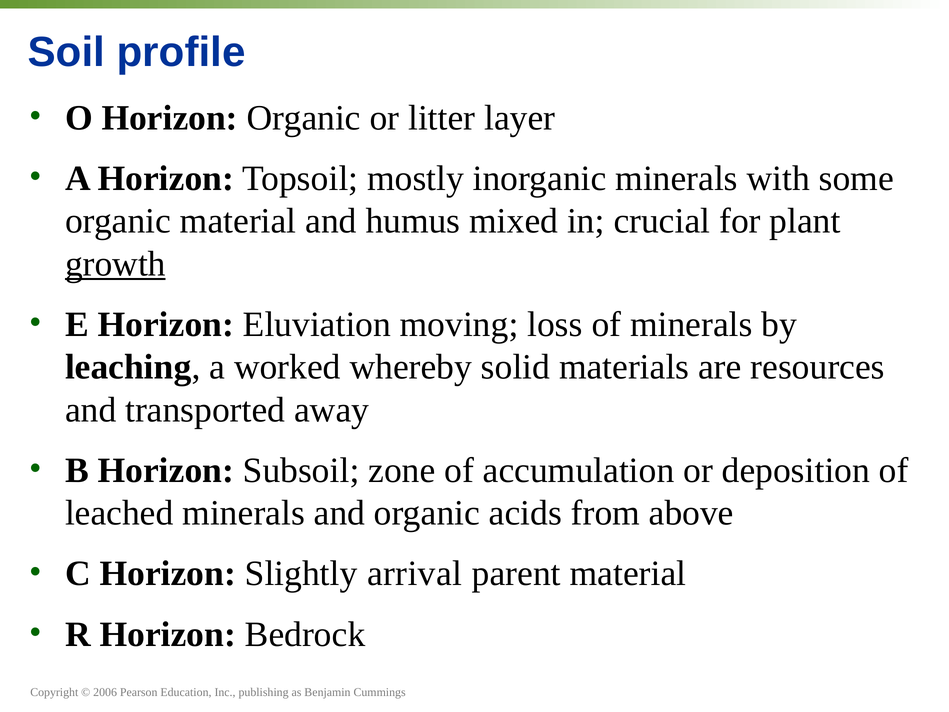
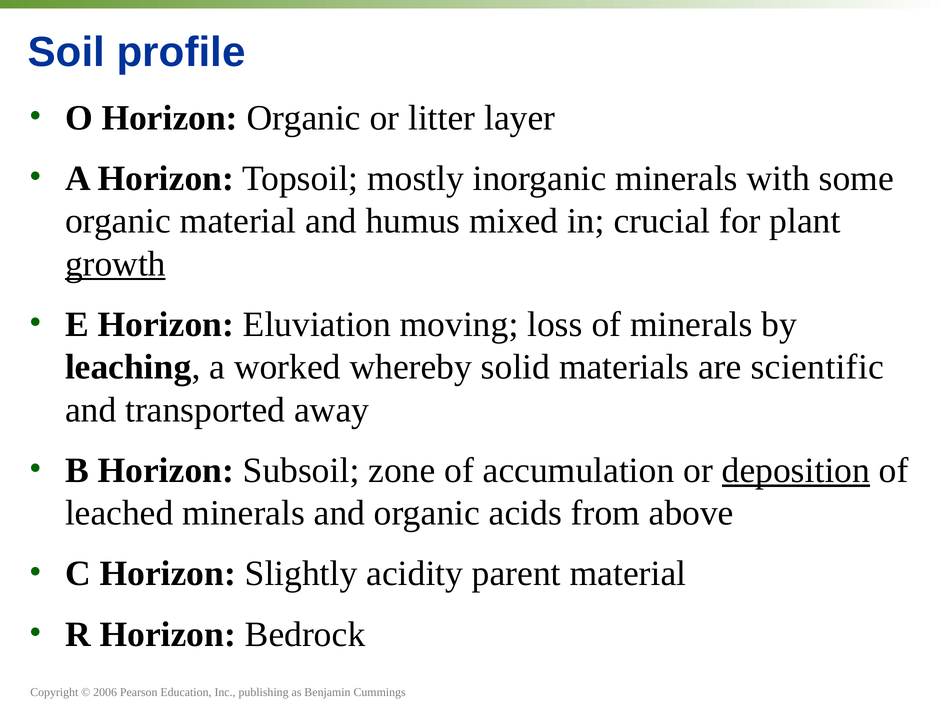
resources: resources -> scientific (817, 367)
deposition underline: none -> present (796, 470)
arrival: arrival -> acidity (415, 574)
